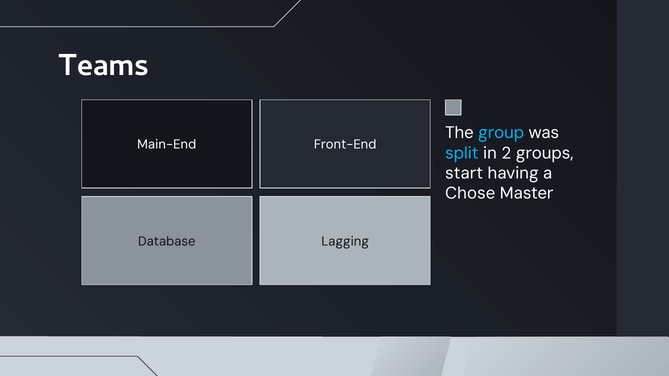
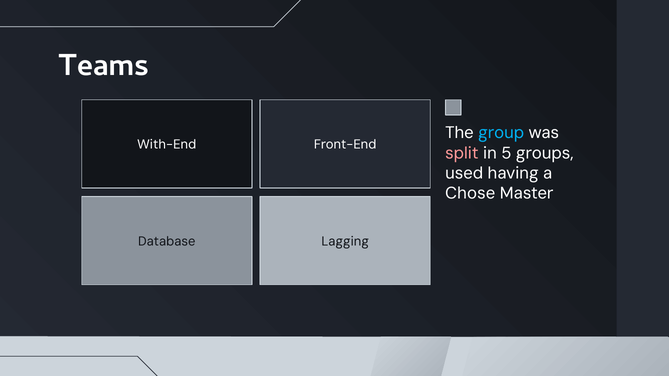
Main-End: Main-End -> With-End (167, 145)
split colour: light blue -> pink (462, 153)
2: 2 -> 5 (506, 153)
start: start -> used (464, 173)
